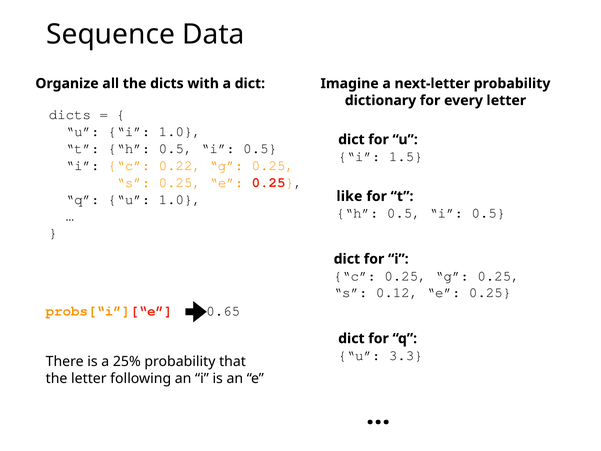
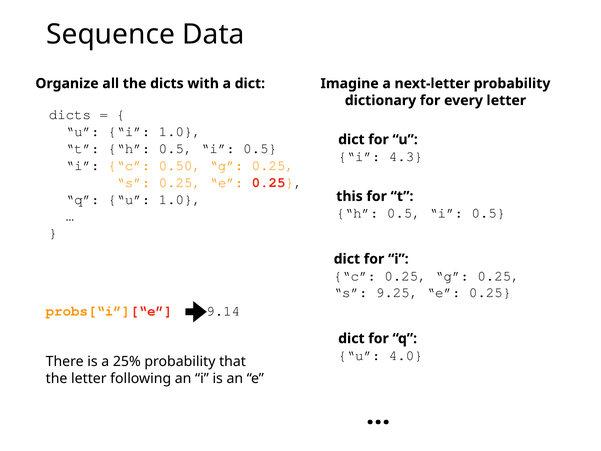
1.5: 1.5 -> 4.3 (406, 156)
0.22: 0.22 -> 0.50 (180, 165)
like: like -> this (349, 196)
0.12: 0.12 -> 9.25 (397, 293)
0.65: 0.65 -> 9.14 (223, 311)
3.3: 3.3 -> 4.0 (406, 355)
